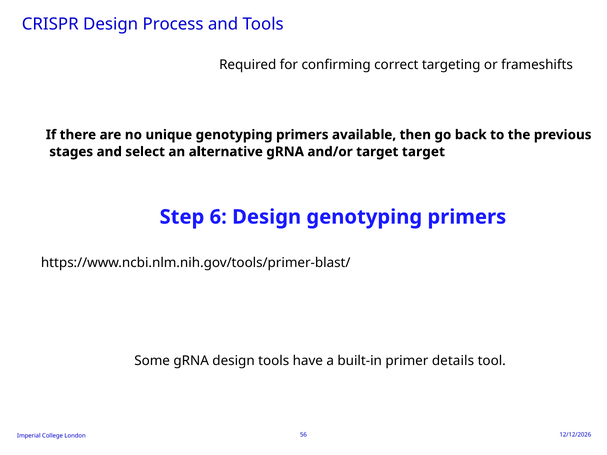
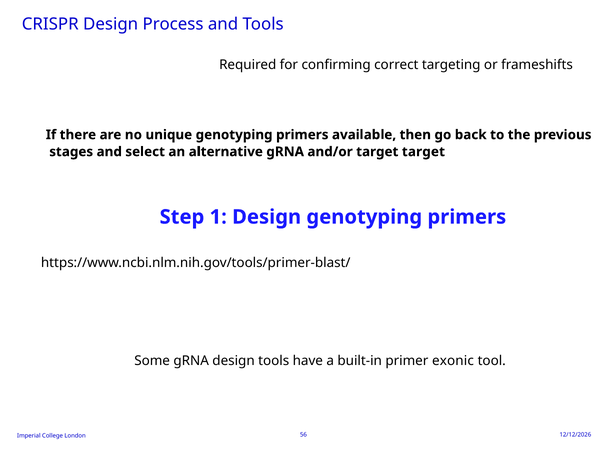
6: 6 -> 1 (218, 217)
details: details -> exonic (453, 361)
